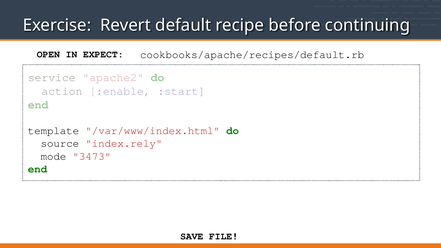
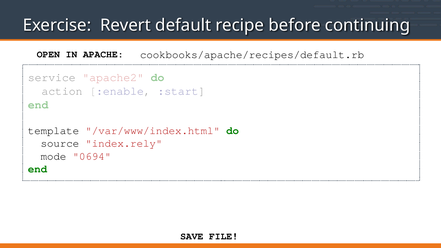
EXPECT: EXPECT -> APACHE (103, 54)
3473: 3473 -> 0694 (92, 156)
